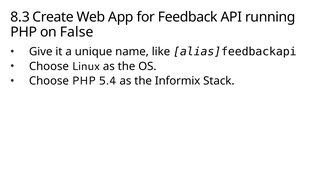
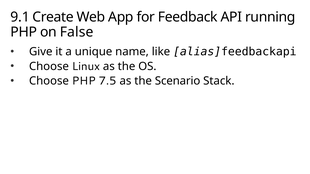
8.3: 8.3 -> 9.1 (20, 17)
5.4: 5.4 -> 7.5 (108, 81)
Informix: Informix -> Scenario (178, 81)
